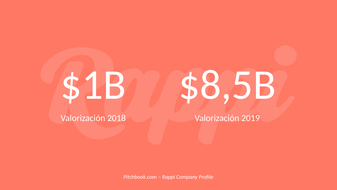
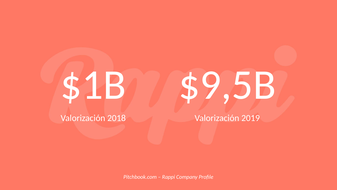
$8,5B: $8,5B -> $9,5B (227, 85)
